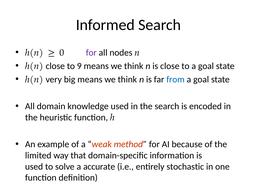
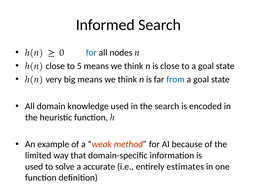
for colour: purple -> blue (91, 52)
9: 9 -> 5 (79, 66)
stochastic: stochastic -> estimates (185, 166)
